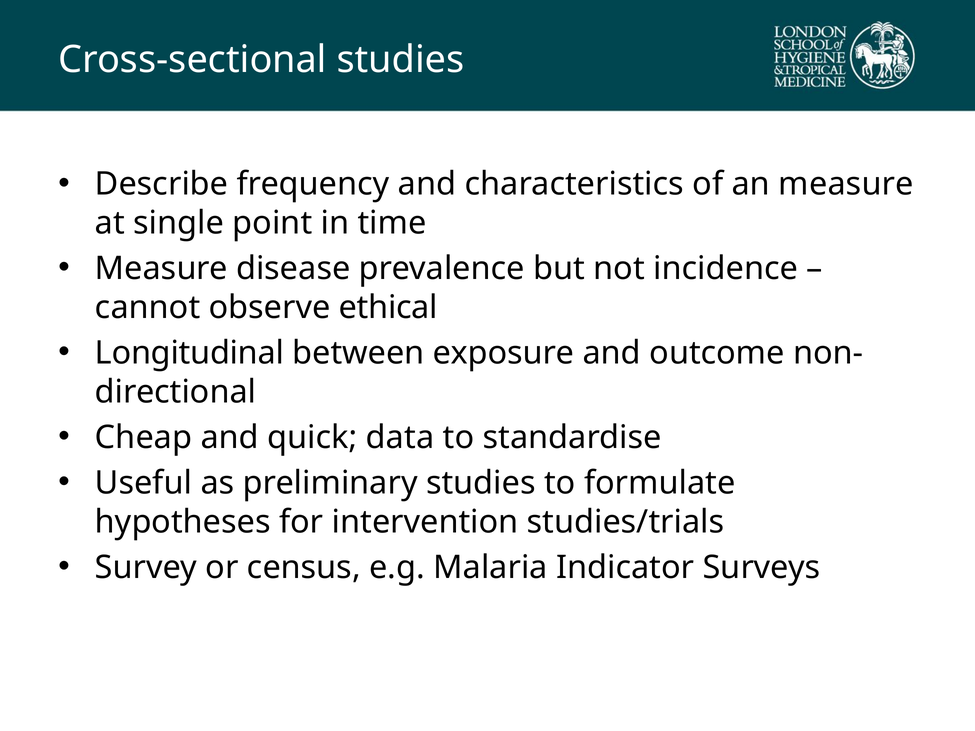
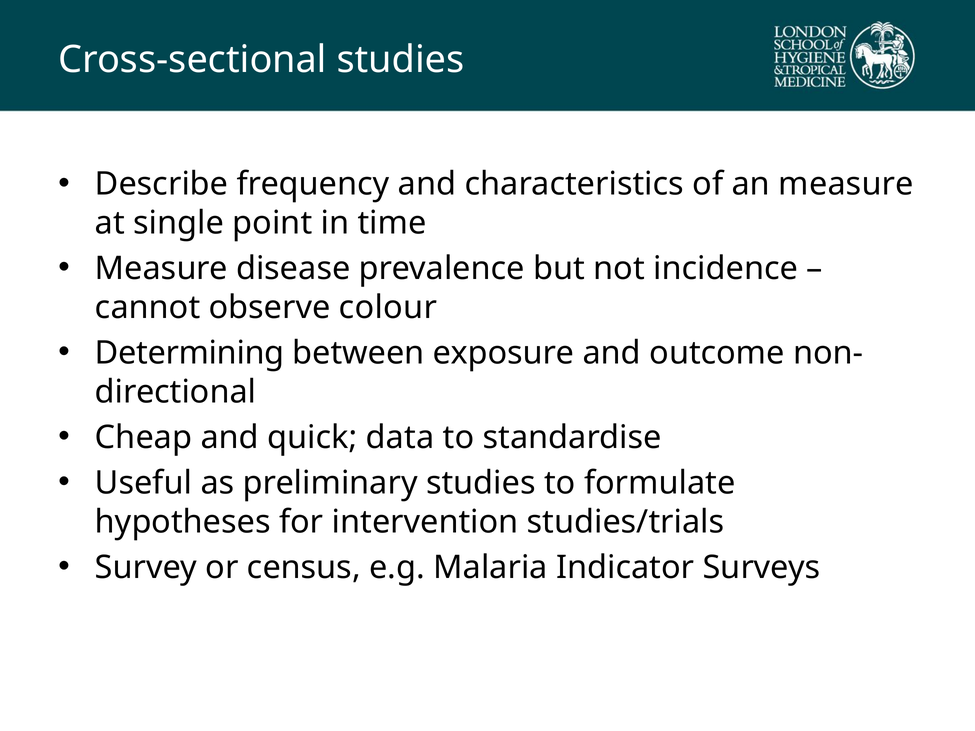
ethical: ethical -> colour (388, 308)
Longitudinal: Longitudinal -> Determining (190, 353)
